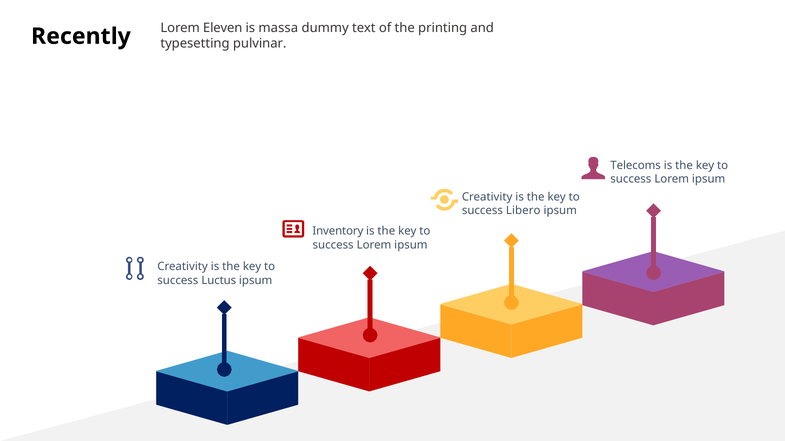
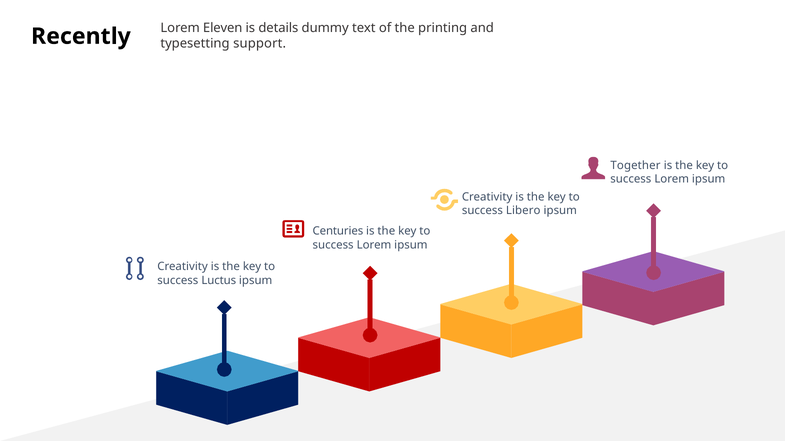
massa: massa -> details (278, 28)
pulvinar: pulvinar -> support (260, 43)
Telecoms: Telecoms -> Together (635, 166)
Inventory: Inventory -> Centuries (338, 231)
